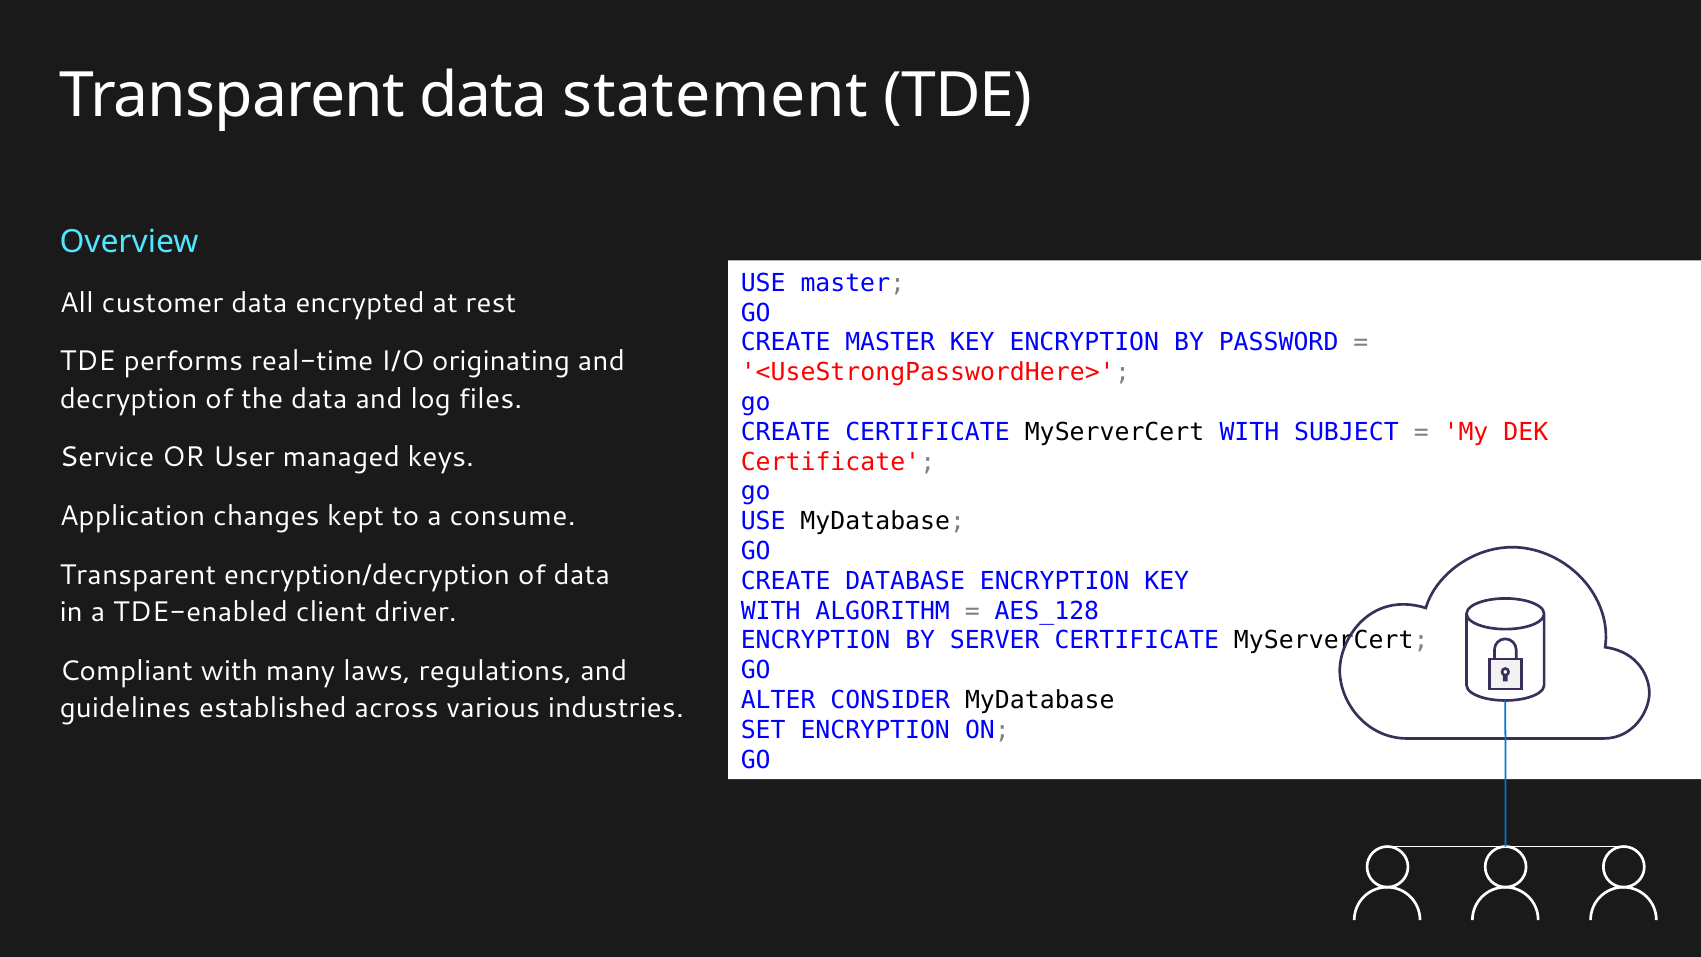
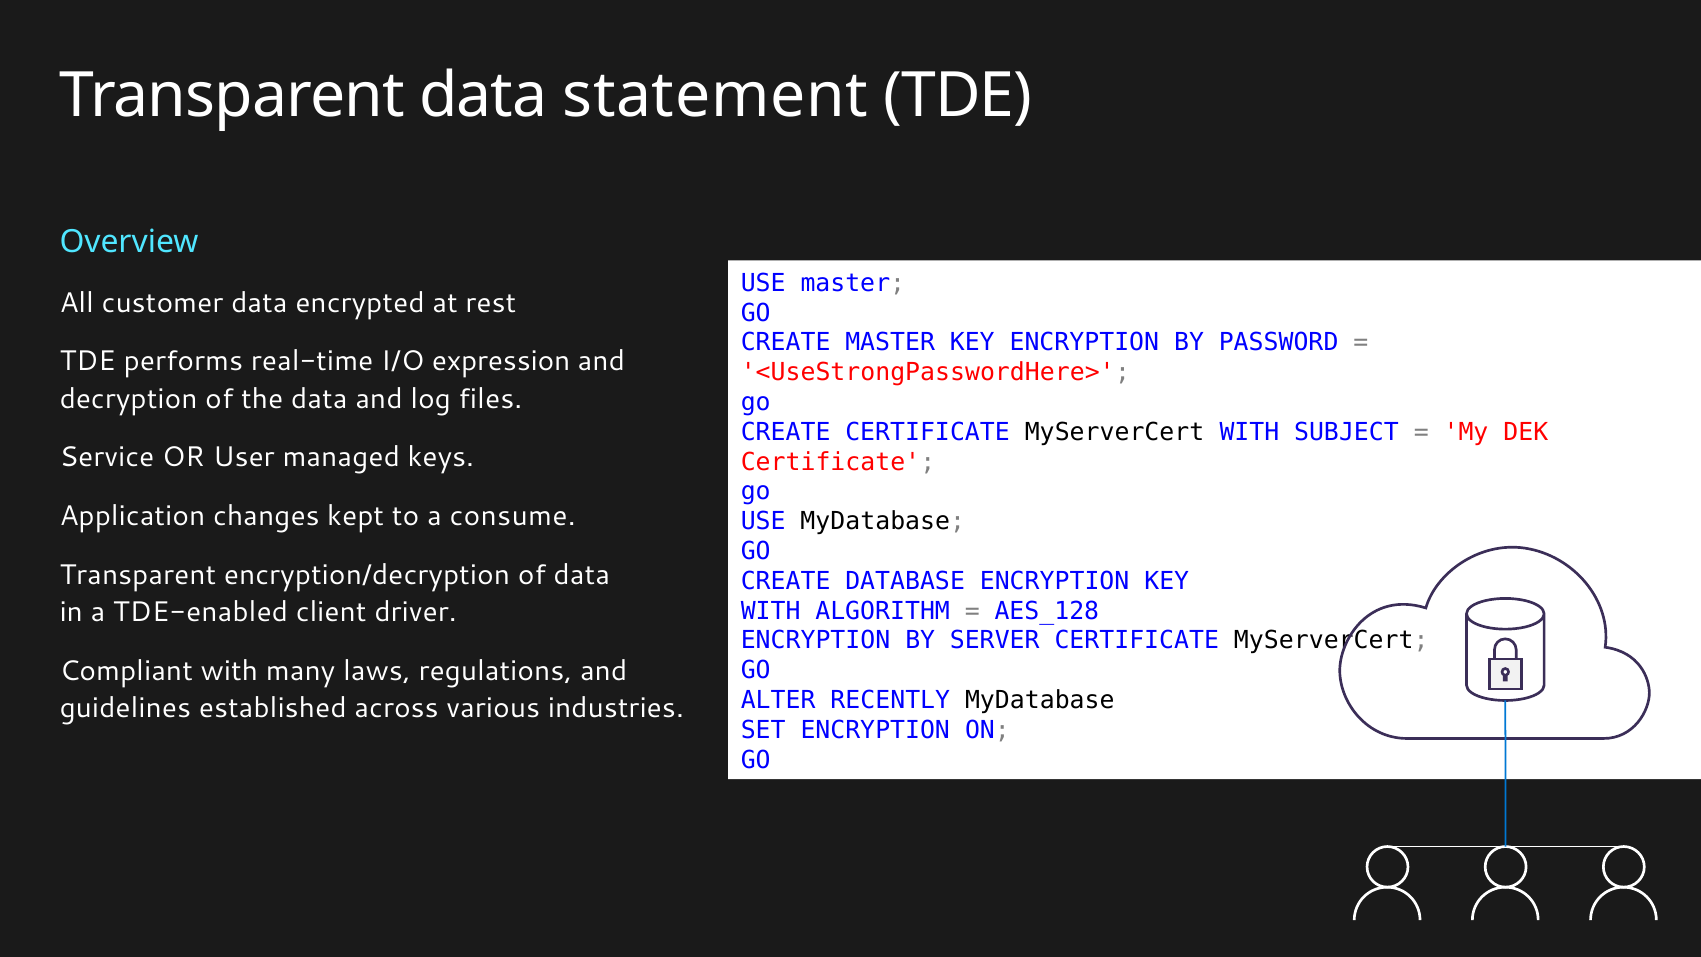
originating: originating -> expression (501, 361)
CONSIDER: CONSIDER -> RECENTLY (890, 700)
